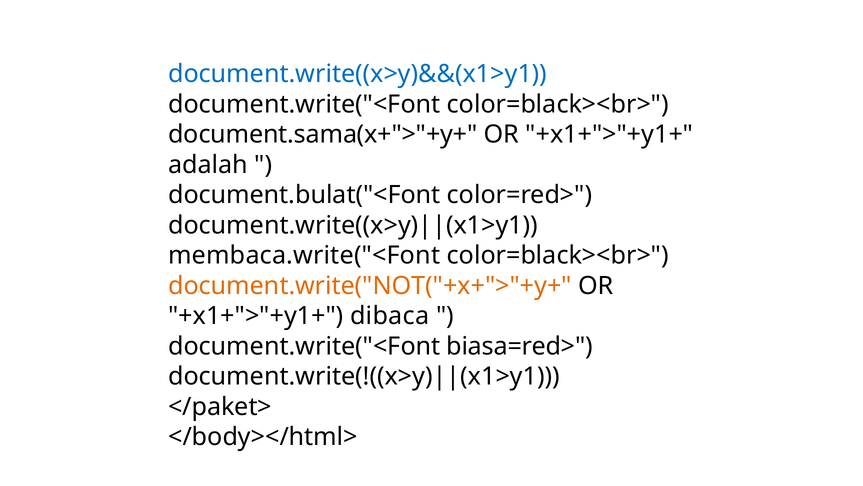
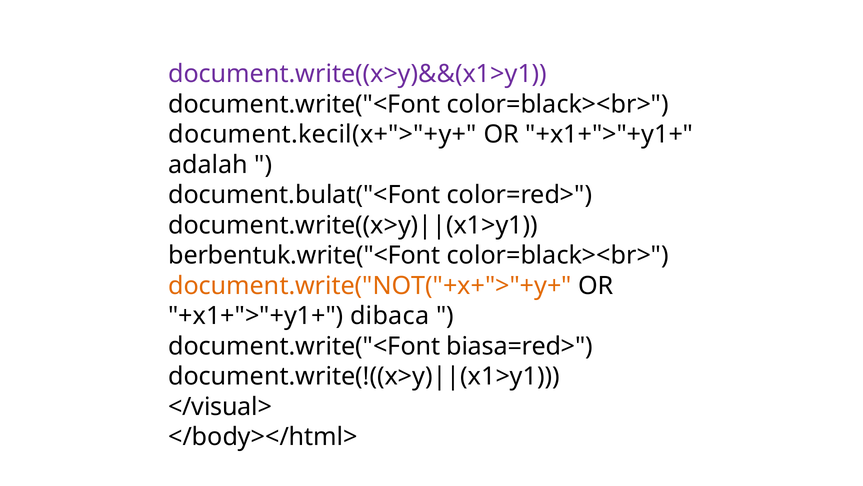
document.write((x>y)&&(x1>y1 colour: blue -> purple (358, 74)
document.sama(x+">"+y+: document.sama(x+">"+y+ -> document.kecil(x+">"+y+ (323, 134)
membaca.write("<Font: membaca.write("<Font -> berbentuk.write("<Font (304, 255)
</paket>: </paket> -> </visual> (220, 406)
